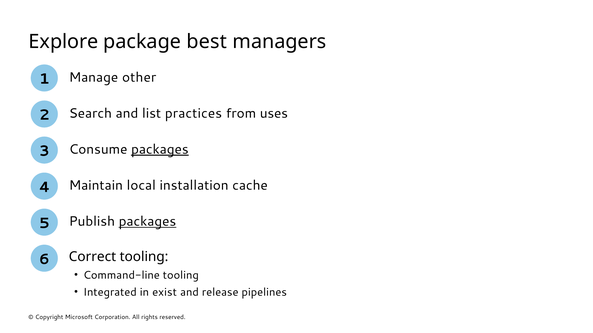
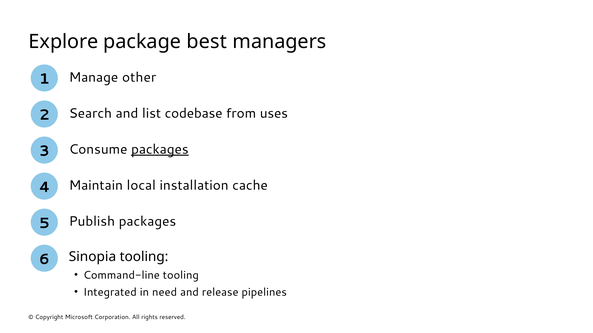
practices: practices -> codebase (194, 113)
packages underline: present -> none (147, 222)
Correct: Correct -> Sinopia (92, 257)
exist: exist -> need (165, 293)
